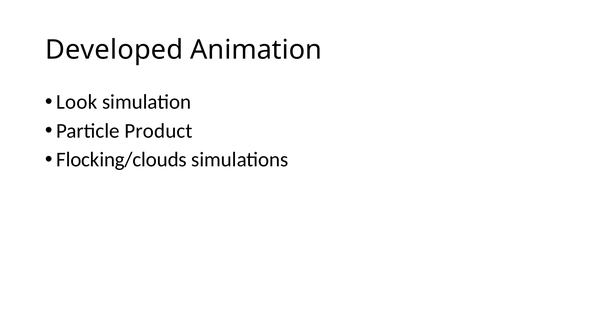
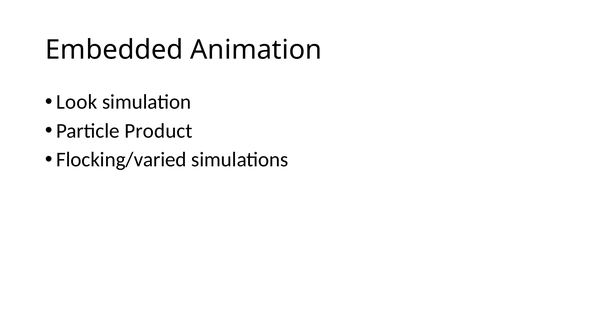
Developed: Developed -> Embedded (114, 50)
Flocking/clouds: Flocking/clouds -> Flocking/varied (121, 160)
